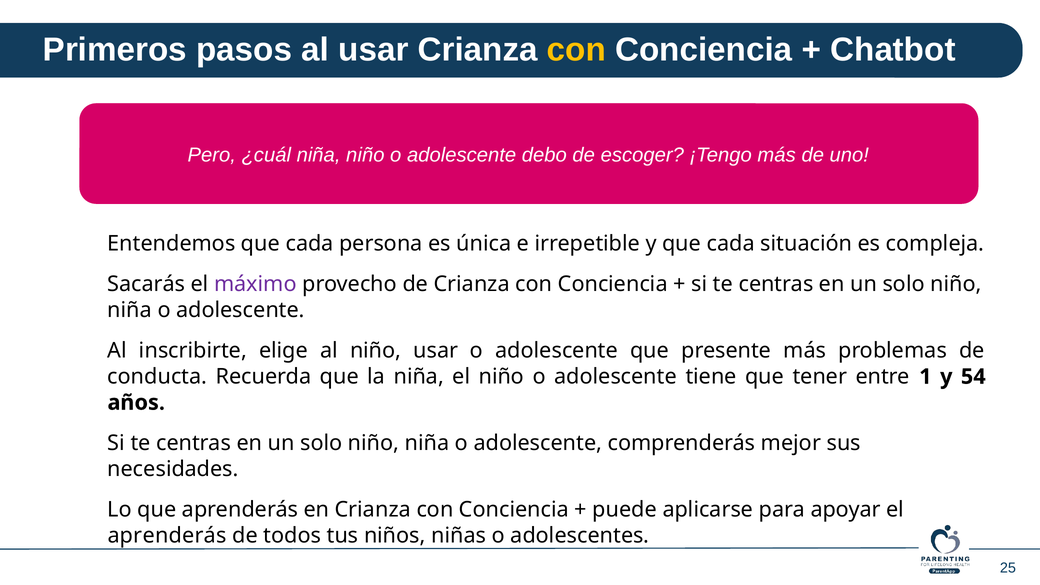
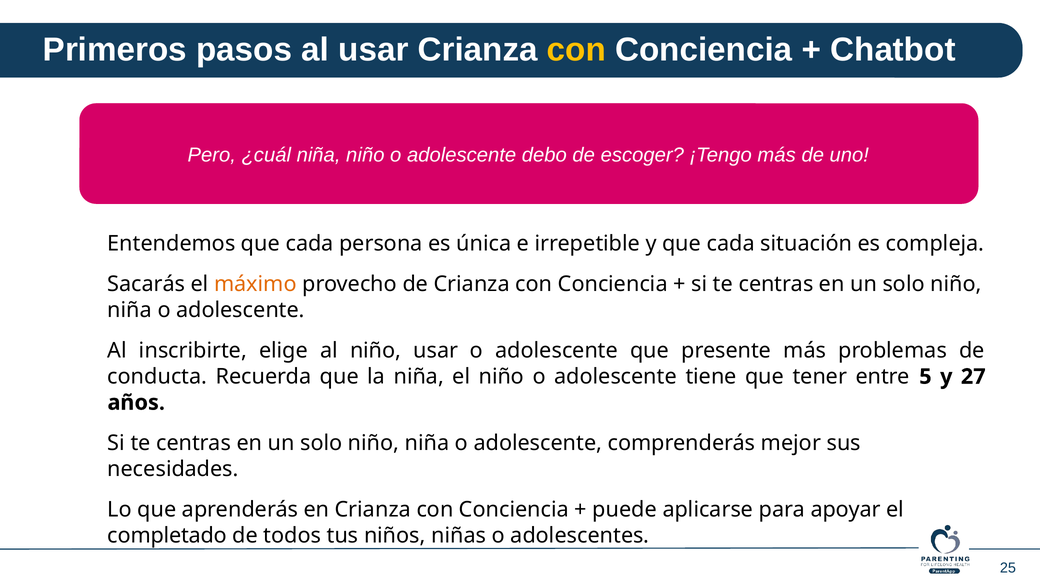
máximo colour: purple -> orange (255, 284)
1: 1 -> 5 (925, 377)
54: 54 -> 27 (973, 377)
aprenderás: aprenderás -> completado (167, 536)
